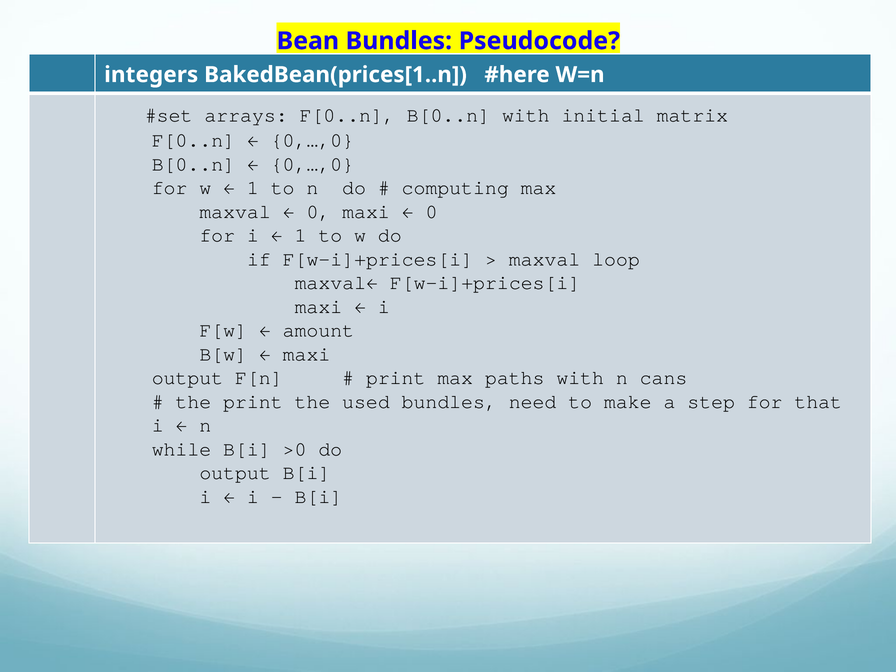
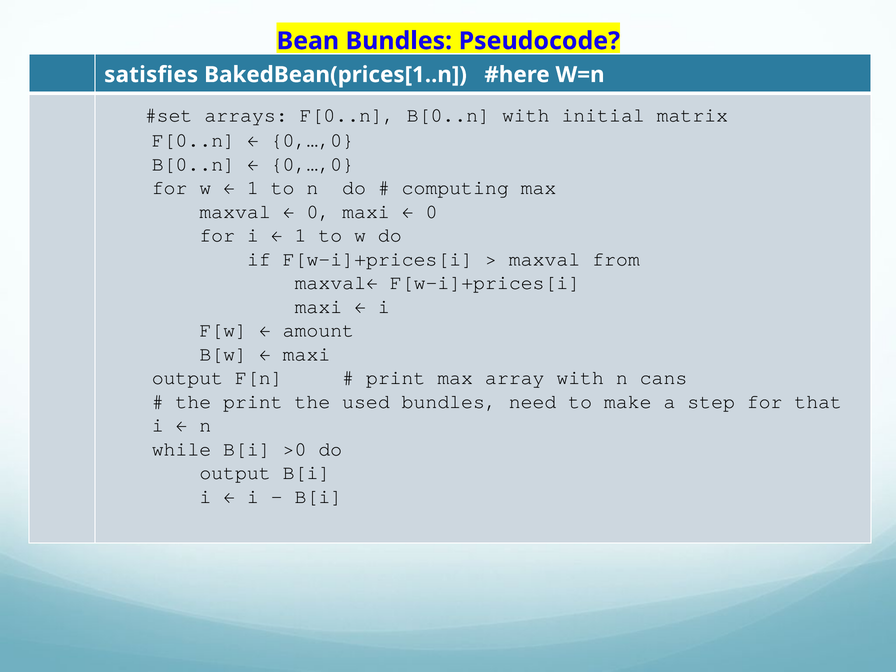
integers: integers -> satisfies (151, 75)
loop: loop -> from (616, 259)
paths: paths -> array (515, 378)
